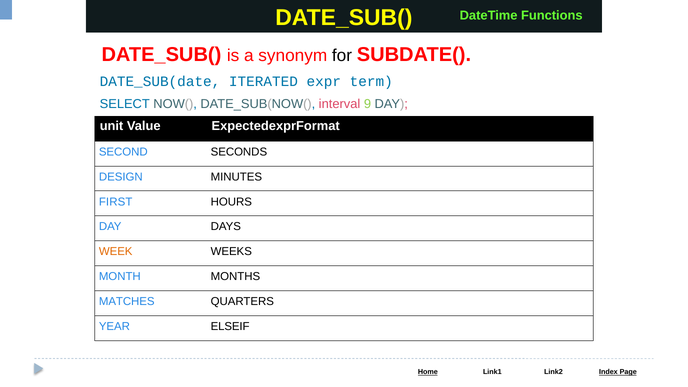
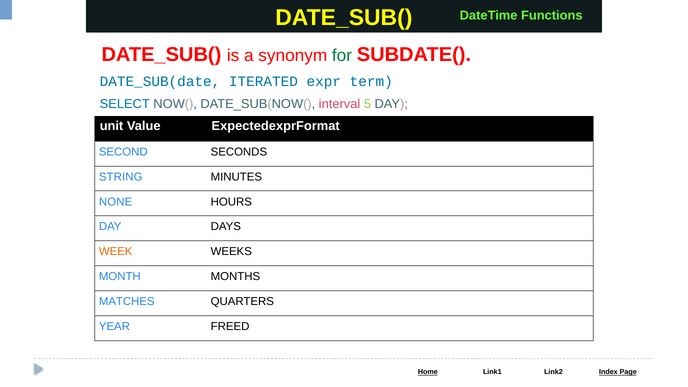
for colour: black -> green (342, 56)
9: 9 -> 5 (367, 104)
DESIGN: DESIGN -> STRING (121, 177)
FIRST: FIRST -> NONE (116, 202)
ELSEIF: ELSEIF -> FREED (230, 326)
